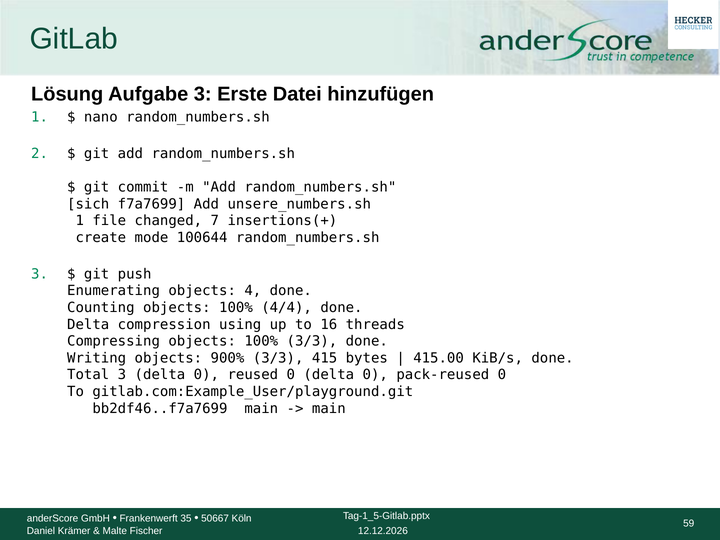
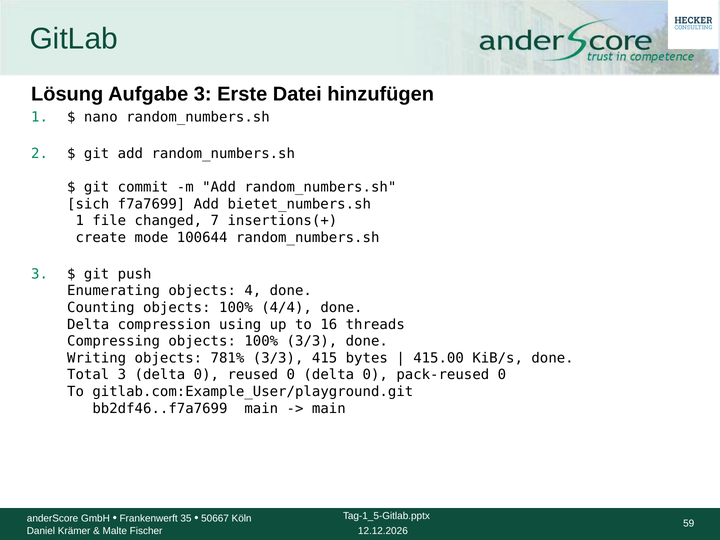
unsere_numbers.sh: unsere_numbers.sh -> bietet_numbers.sh (299, 204)
900%: 900% -> 781% (227, 358)
